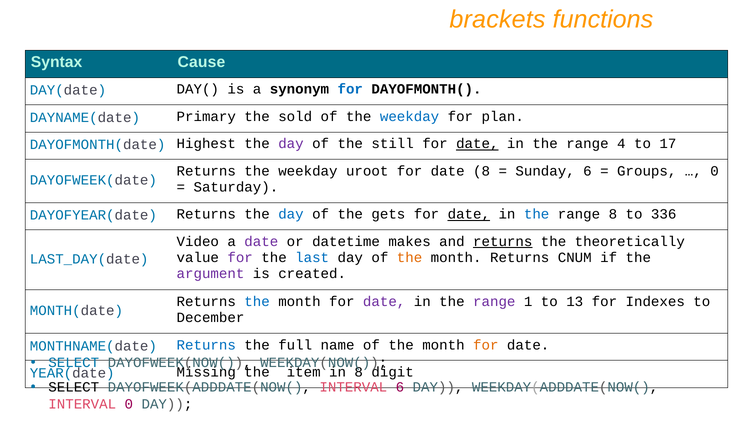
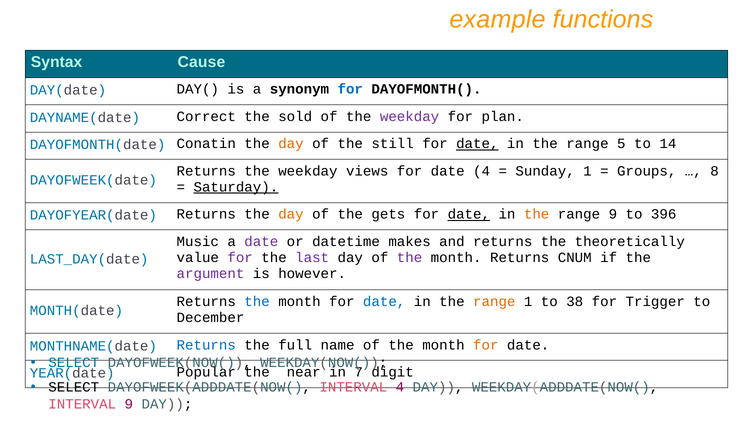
brackets: brackets -> example (497, 20)
Primary: Primary -> Correct (206, 117)
weekday colour: blue -> purple (410, 117)
Highest: Highest -> Conatin (206, 144)
day colour: purple -> orange (291, 144)
4: 4 -> 5 (621, 144)
17: 17 -> 14 (668, 144)
uroot: uroot -> views (367, 171)
date 8: 8 -> 4 (482, 171)
Sunday 6: 6 -> 1 (587, 171)
0: 0 -> 8 (715, 171)
Saturday underline: none -> present (236, 187)
day colour: blue -> orange (291, 215)
the colour: blue -> orange (537, 215)
range 8: 8 -> 9 (613, 215)
336: 336 -> 396 (664, 215)
Video: Video -> Music (198, 242)
returns underline: present -> none (503, 242)
last colour: blue -> purple (312, 258)
the colour: orange -> purple (410, 258)
created: created -> however (312, 274)
date colour: purple -> blue (384, 302)
range colour: purple -> orange (494, 302)
13: 13 -> 38 (575, 302)
Indexes: Indexes -> Trigger (655, 302)
Missing: Missing -> Popular (206, 373)
item: item -> near (304, 373)
in 8: 8 -> 7 (359, 373)
INTERVAL 6: 6 -> 4 (400, 388)
INTERVAL 0: 0 -> 9 (129, 405)
